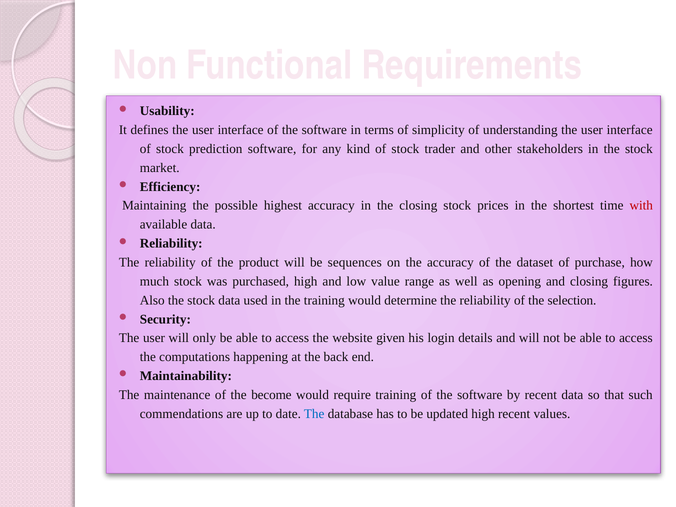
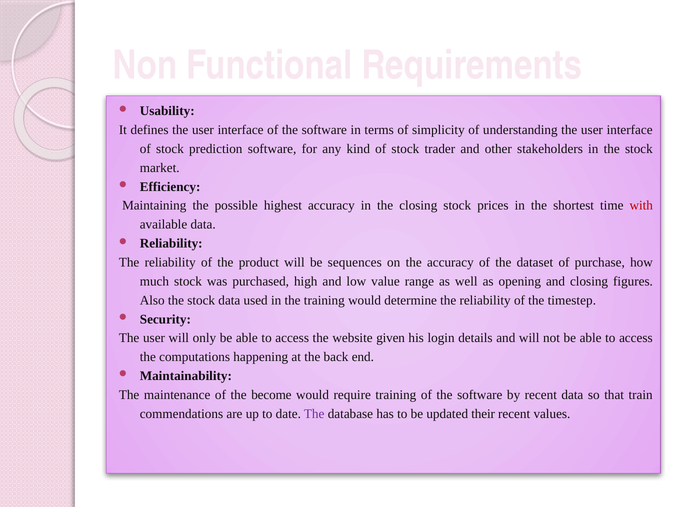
selection: selection -> timestep (572, 300)
such: such -> train (641, 395)
The colour: blue -> purple (314, 414)
updated high: high -> their (483, 414)
